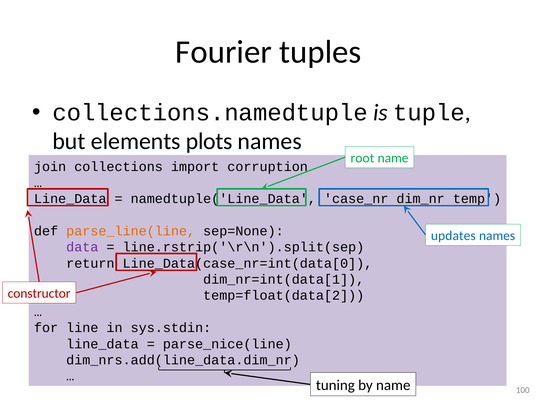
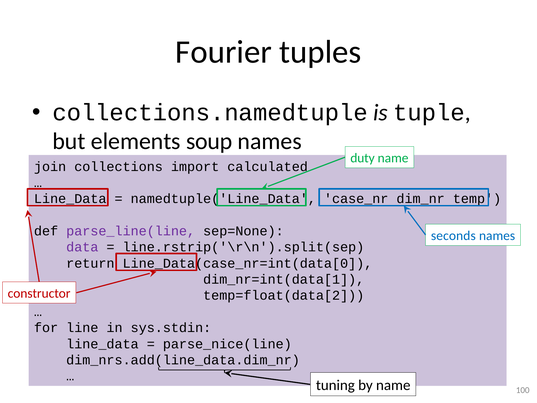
plots: plots -> soup (209, 141)
root: root -> duty (363, 158)
corruption: corruption -> calculated (268, 166)
parse_line(line colour: orange -> purple (131, 231)
updates: updates -> seconds (453, 236)
